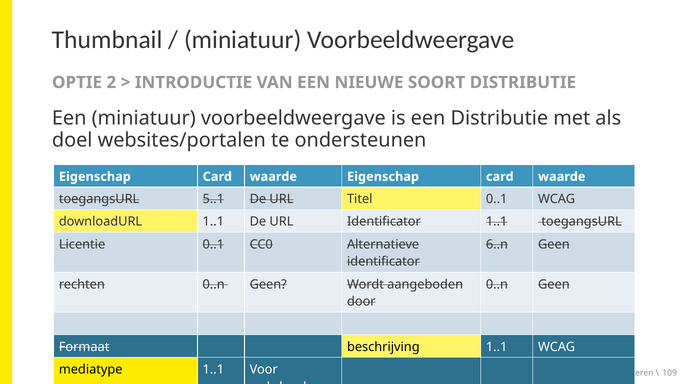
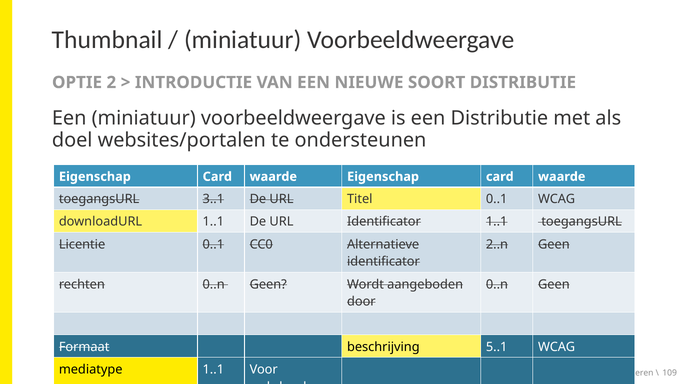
5..1: 5..1 -> 3..1 (213, 199)
6..n: 6..n -> 2..n (497, 244)
beschrijving 1..1: 1..1 -> 5..1 (497, 346)
